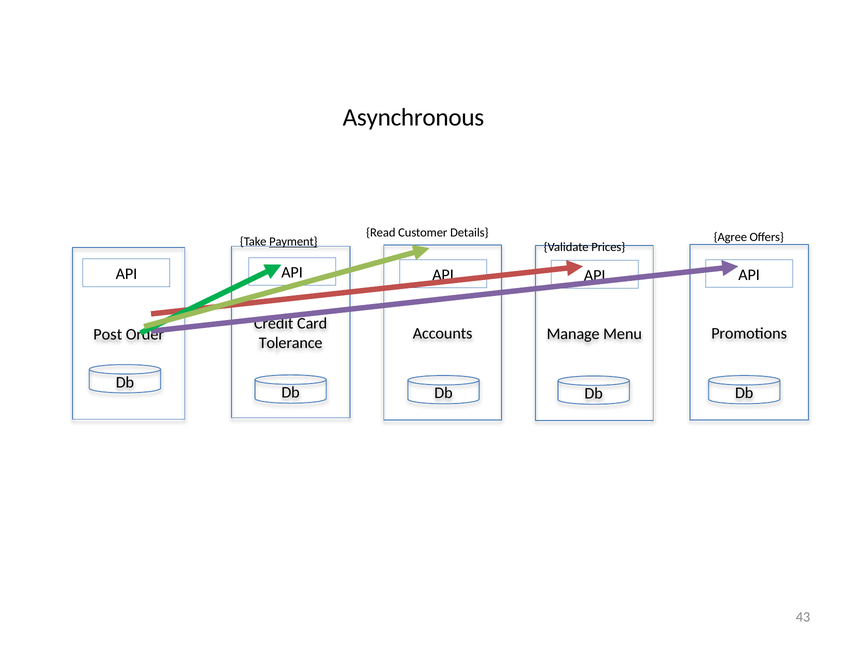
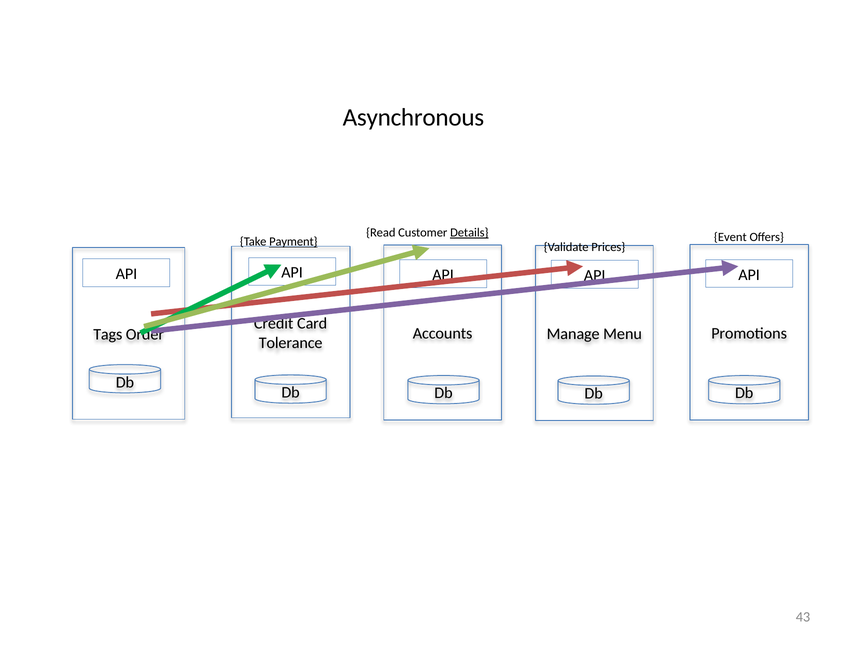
Details underline: none -> present (469, 233)
Agree: Agree -> Event (730, 237)
Post: Post -> Tags (108, 335)
